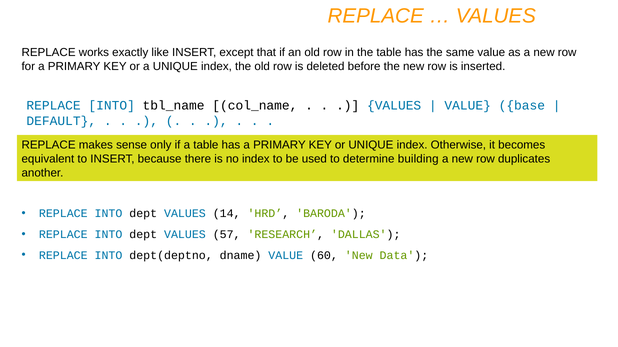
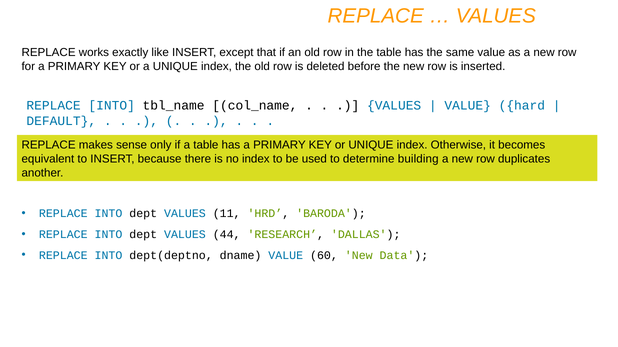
base: base -> hard (522, 106)
14: 14 -> 11 (227, 214)
57: 57 -> 44 (227, 235)
